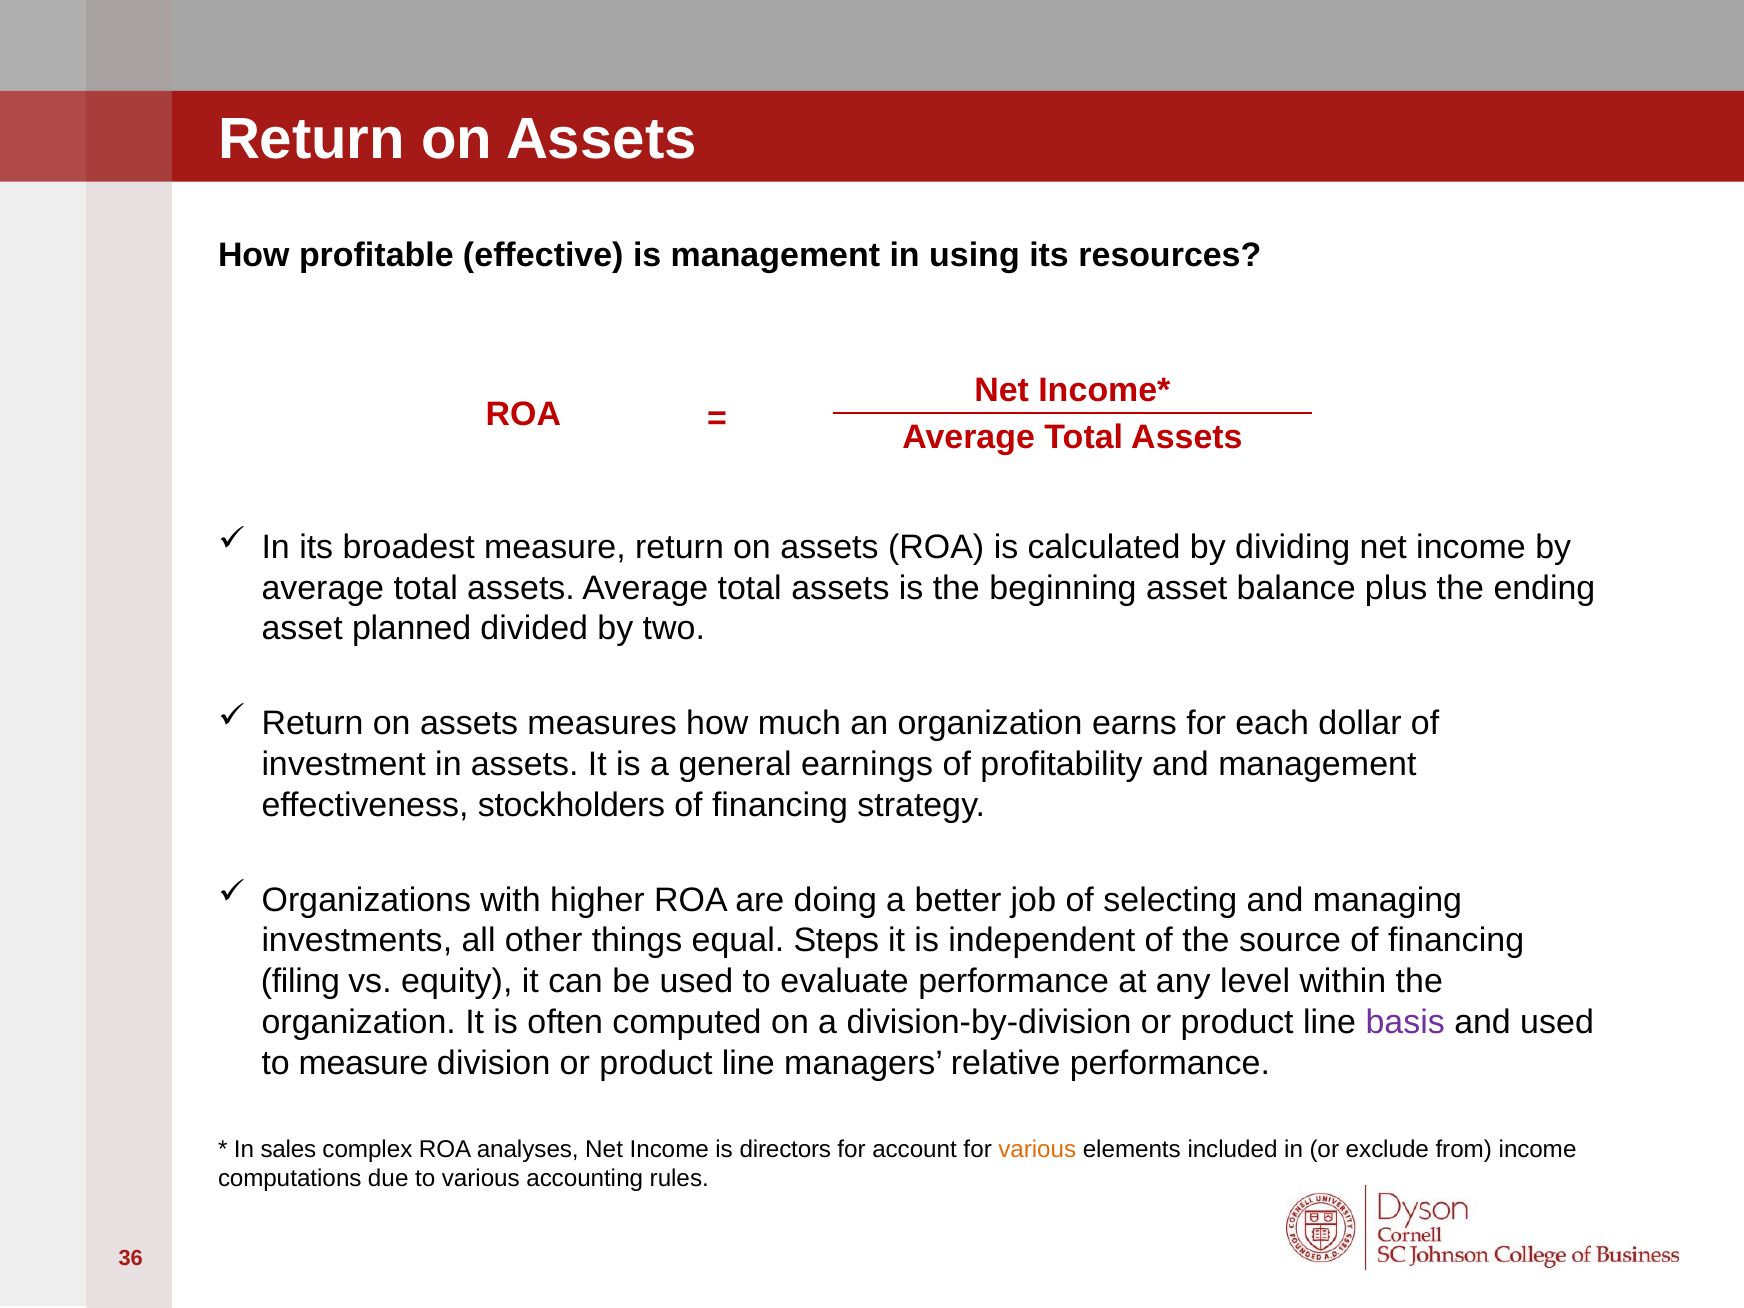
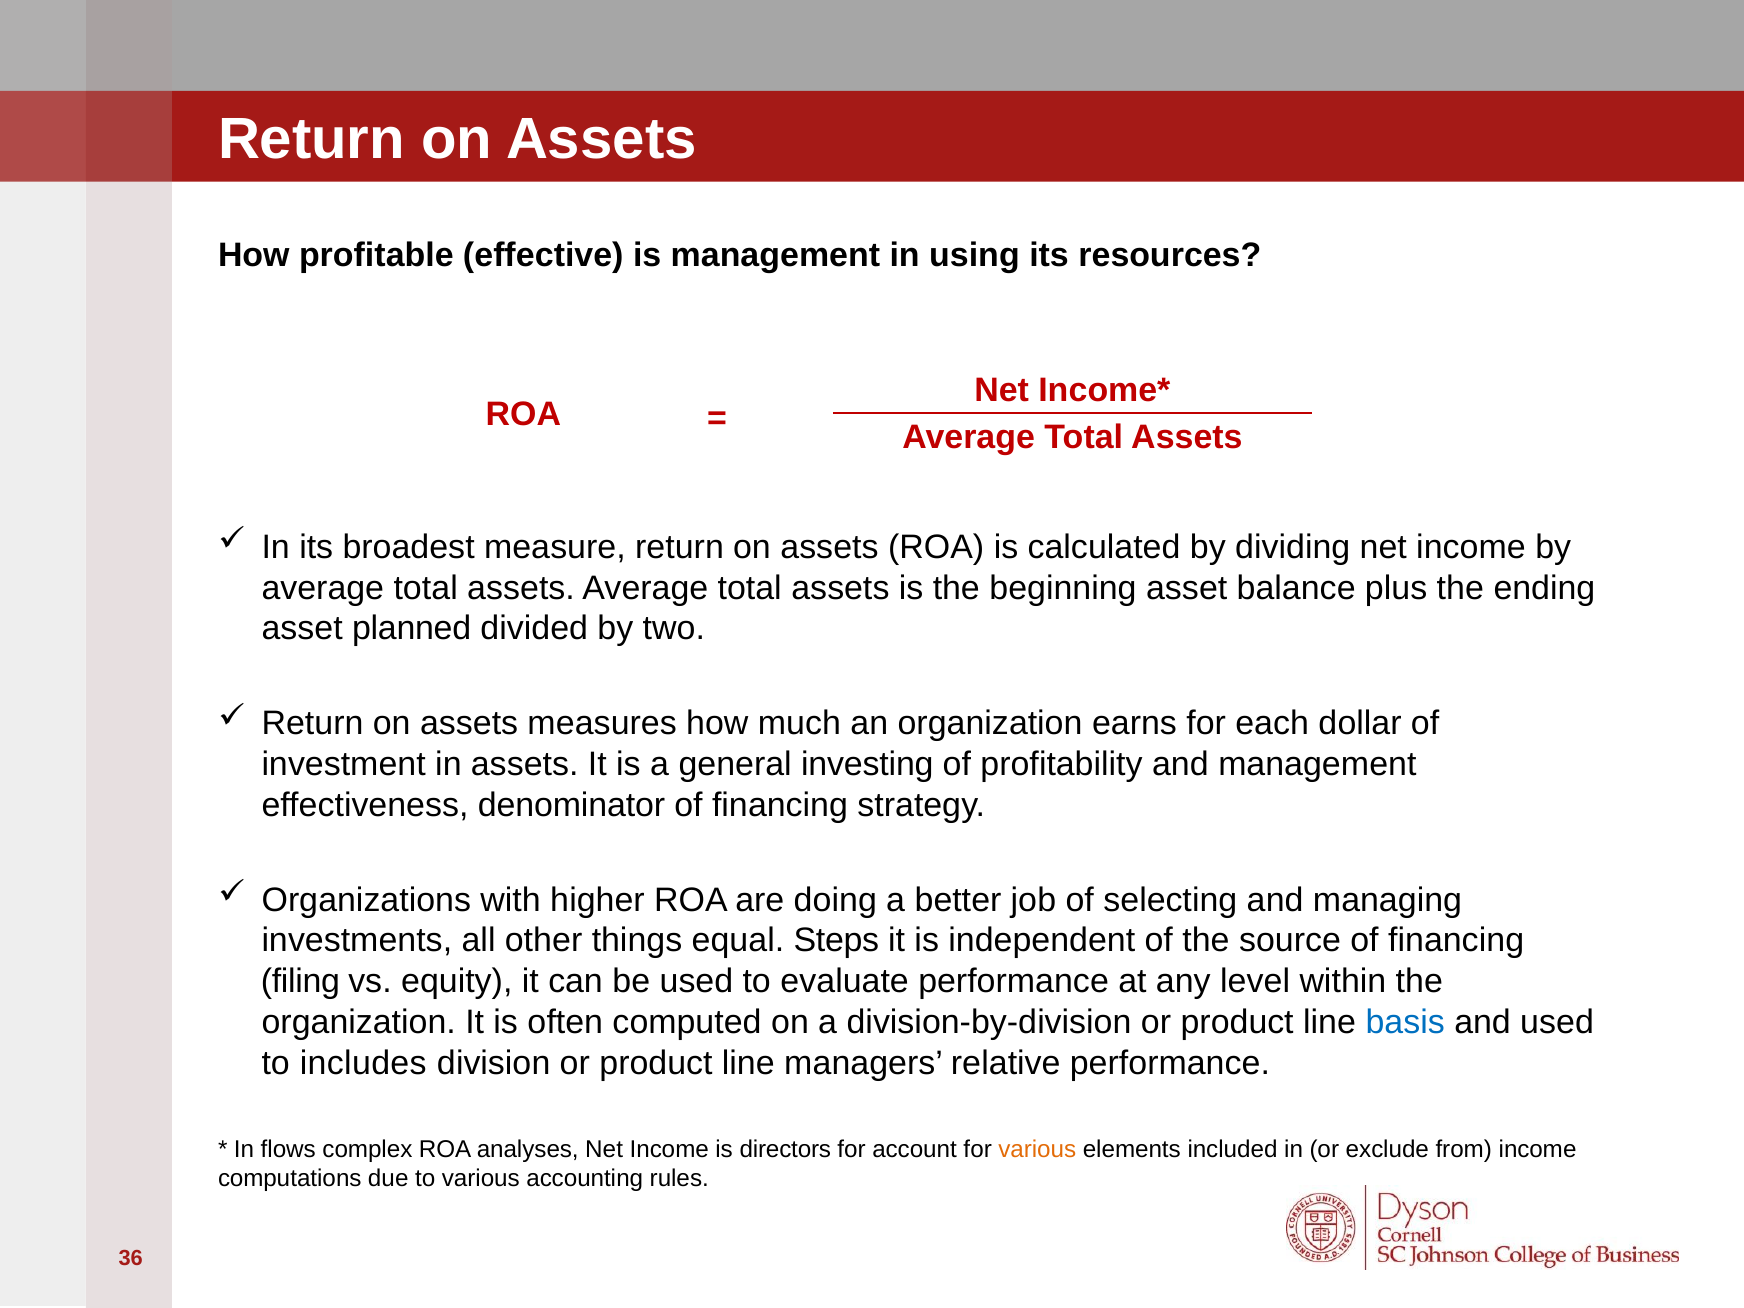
earnings: earnings -> investing (867, 764)
stockholders: stockholders -> denominator (571, 805)
basis colour: purple -> blue (1405, 1022)
to measure: measure -> includes (363, 1063)
sales: sales -> flows (288, 1149)
